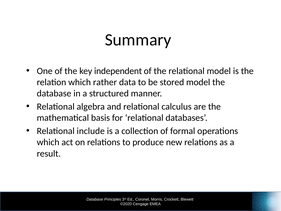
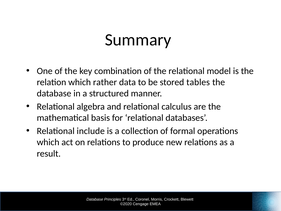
independent: independent -> combination (118, 71)
stored model: model -> tables (198, 82)
